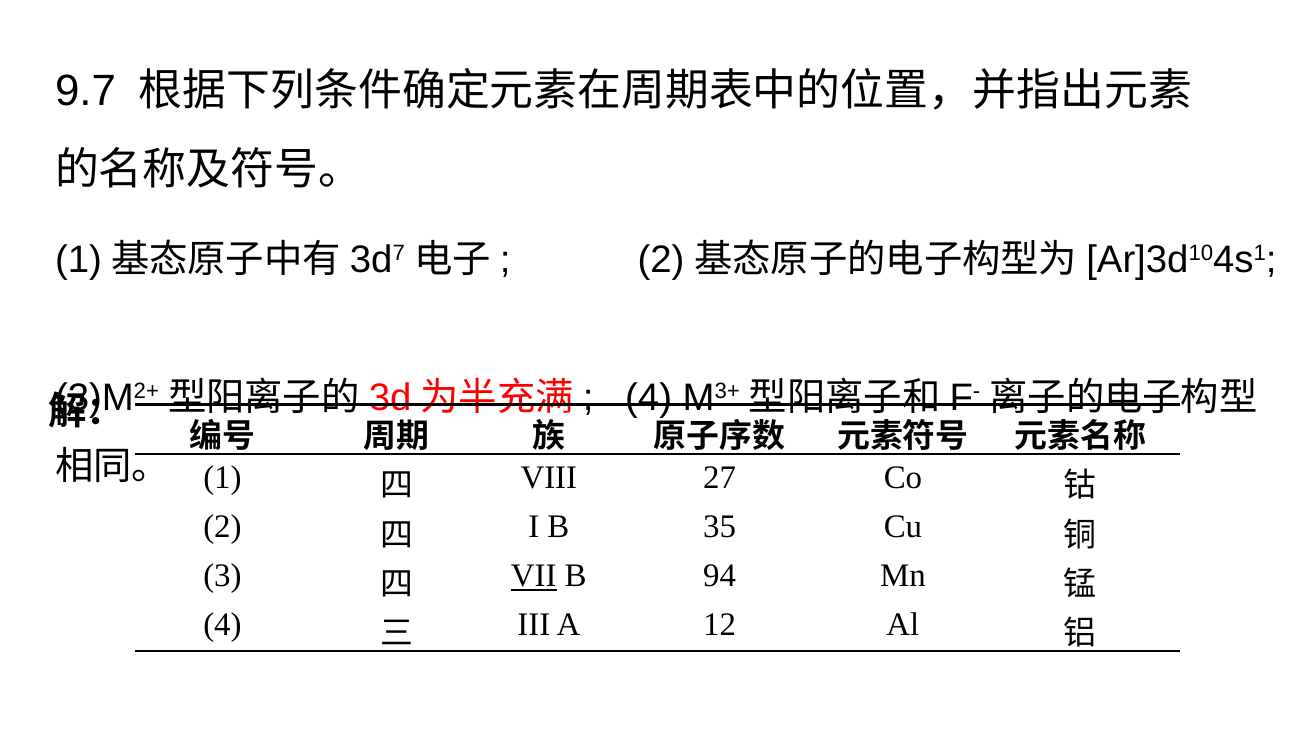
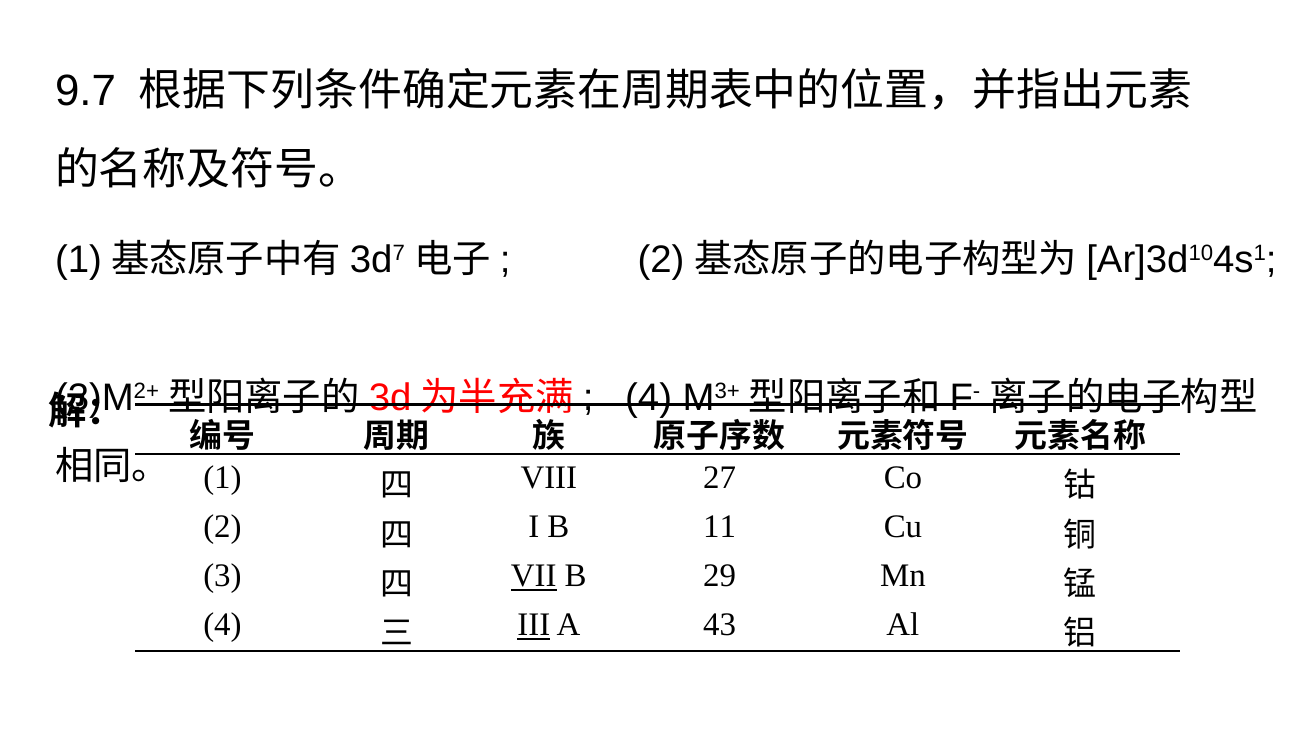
35: 35 -> 11 (720, 527)
94: 94 -> 29 (720, 576)
III underline: none -> present (534, 626)
12: 12 -> 43 (720, 626)
